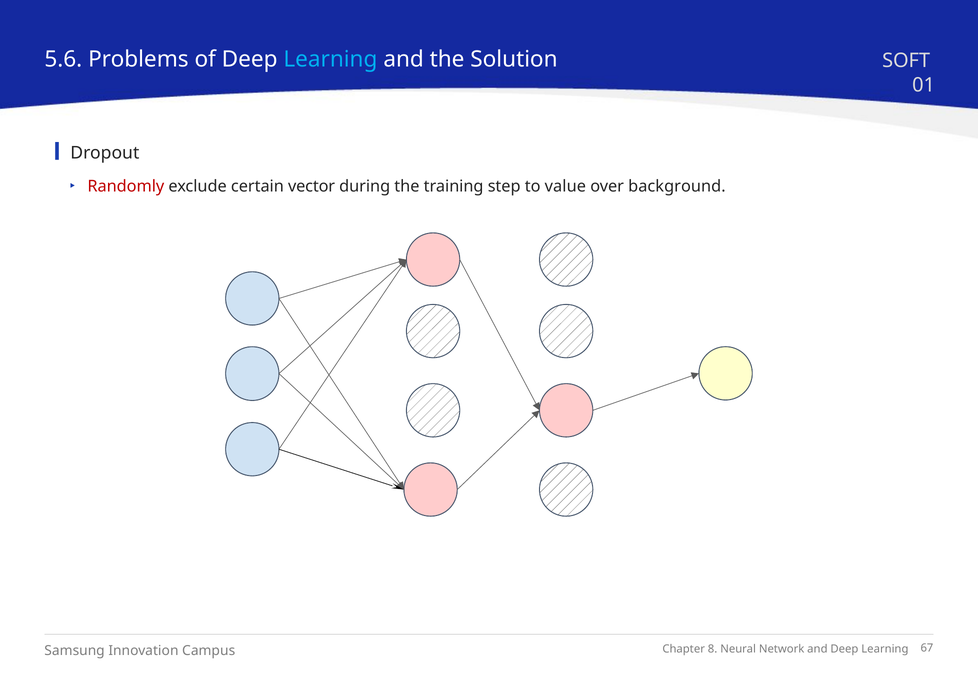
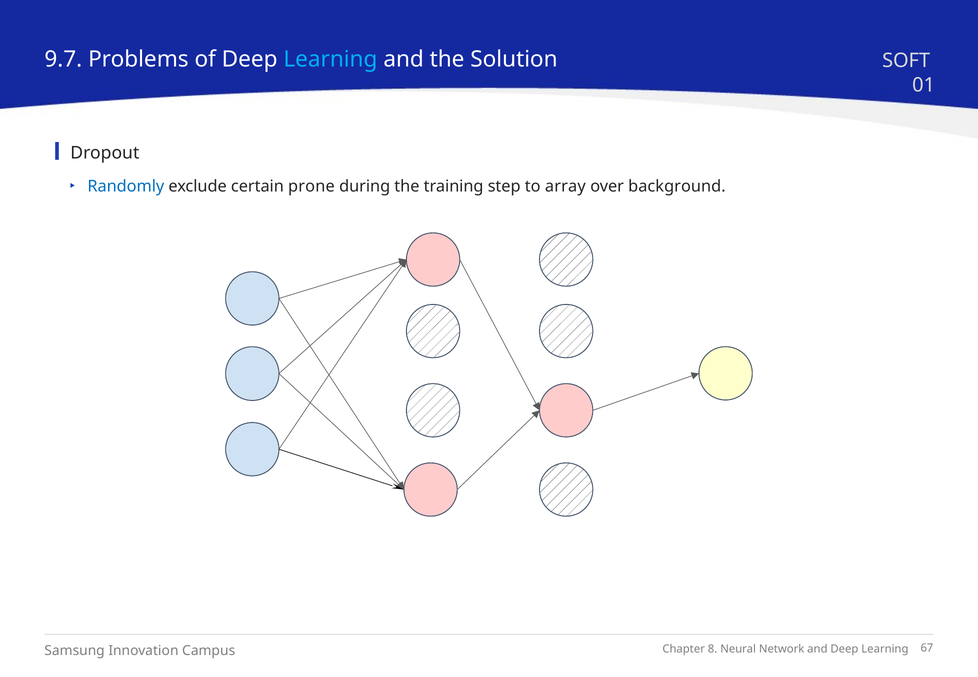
5.6: 5.6 -> 9.7 (63, 60)
Randomly colour: red -> blue (126, 187)
vector: vector -> prone (311, 187)
value: value -> array (565, 187)
